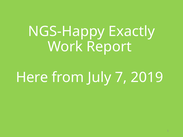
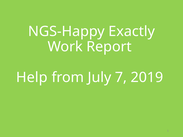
Here: Here -> Help (32, 78)
